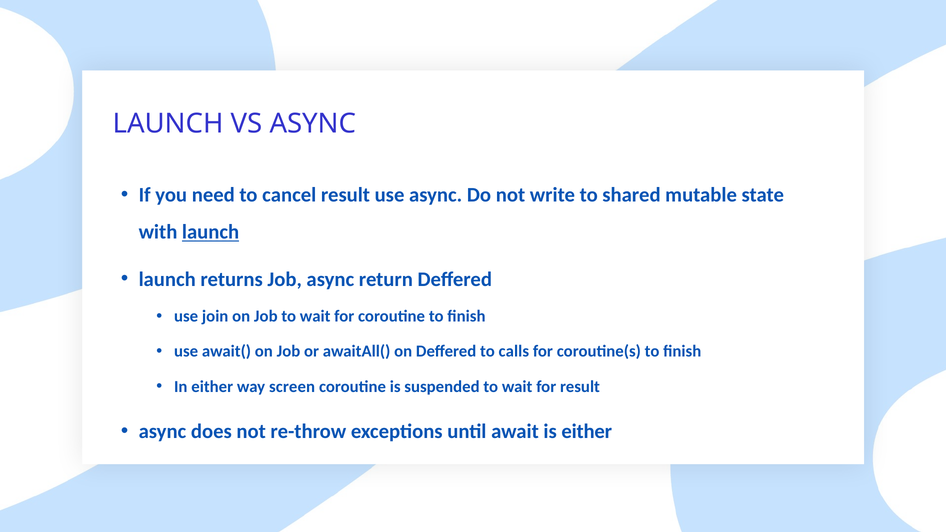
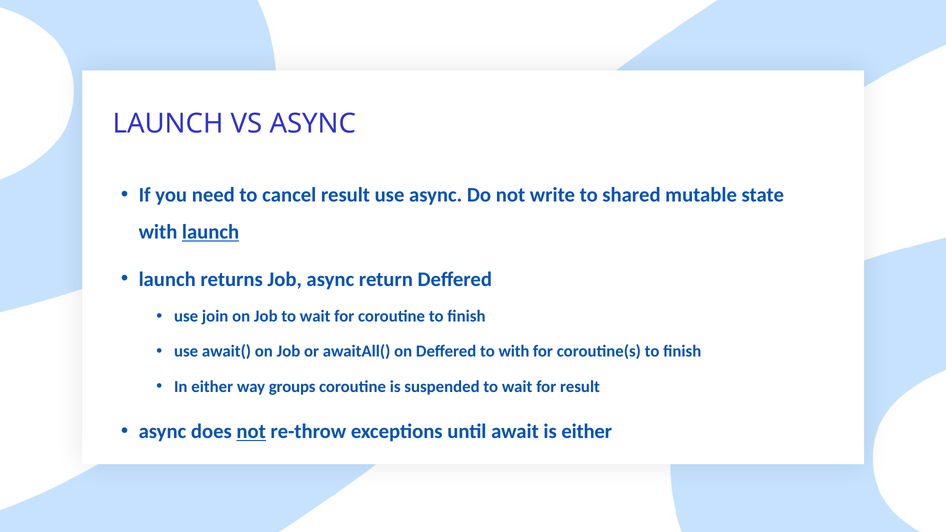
to calls: calls -> with (514, 352)
screen: screen -> groups (292, 387)
not underline: none -> present (251, 432)
